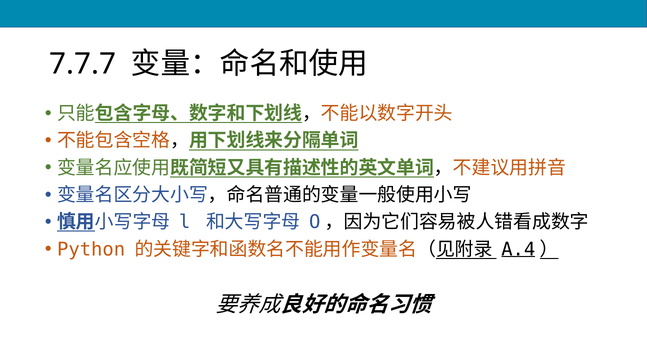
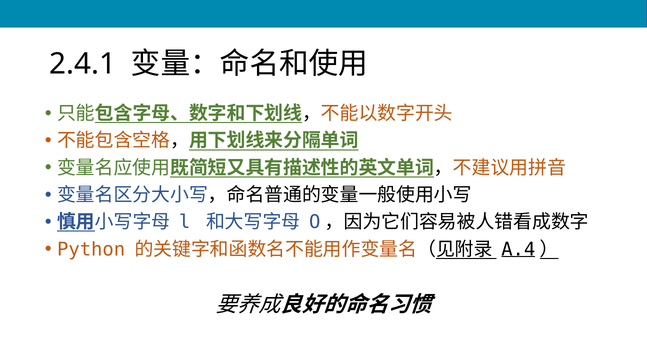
7.7.7: 7.7.7 -> 2.4.1 (83, 64)
